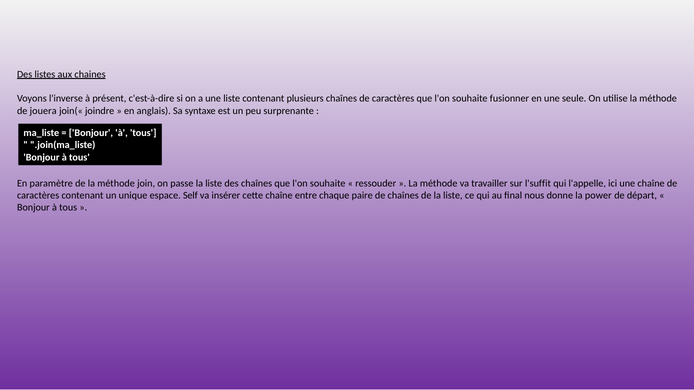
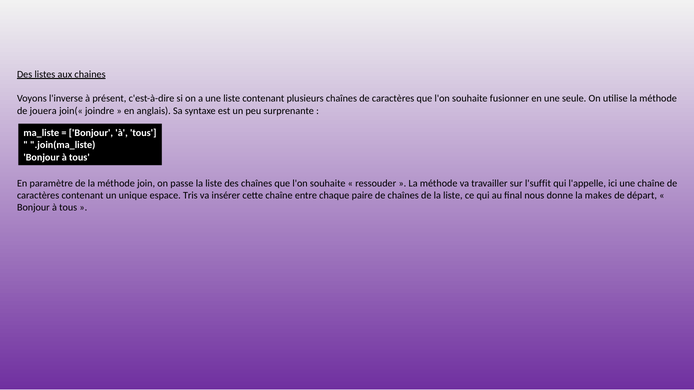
Self: Self -> Tris (190, 196)
power: power -> makes (598, 196)
